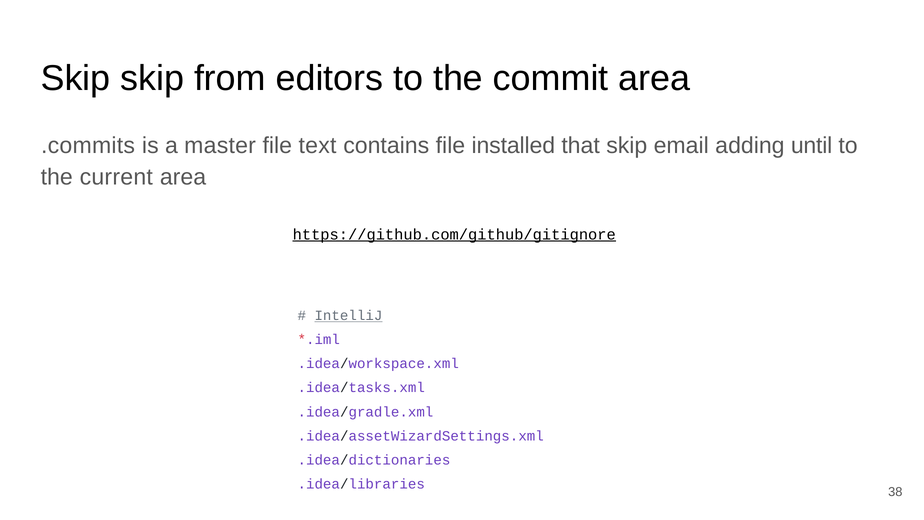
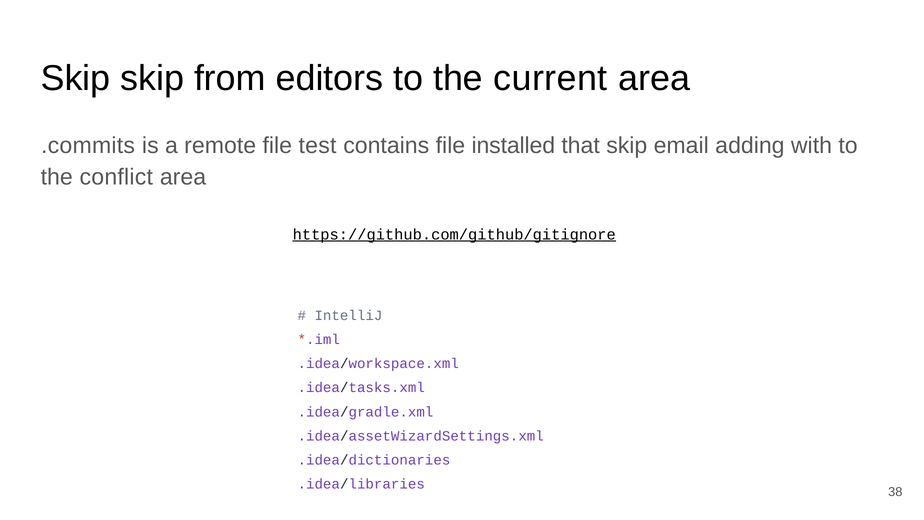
commit: commit -> current (550, 78)
master: master -> remote (220, 145)
text: text -> test (318, 145)
until: until -> with (811, 145)
current: current -> conflict (116, 177)
IntelliJ underline: present -> none (348, 316)
